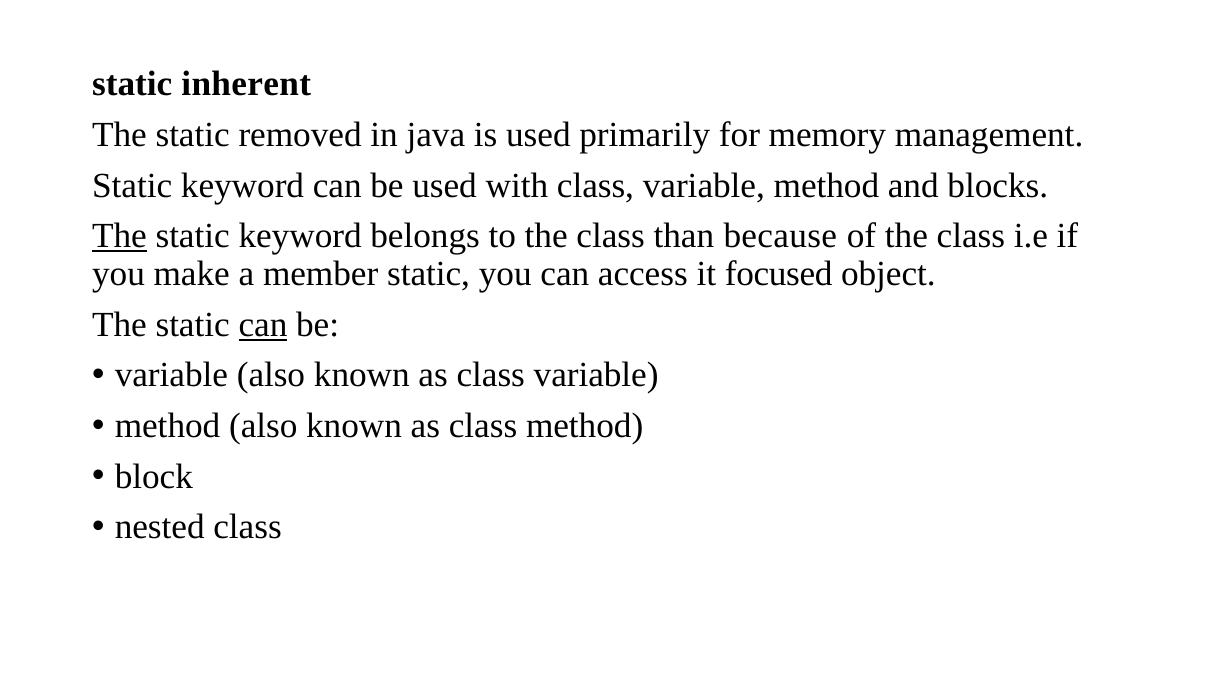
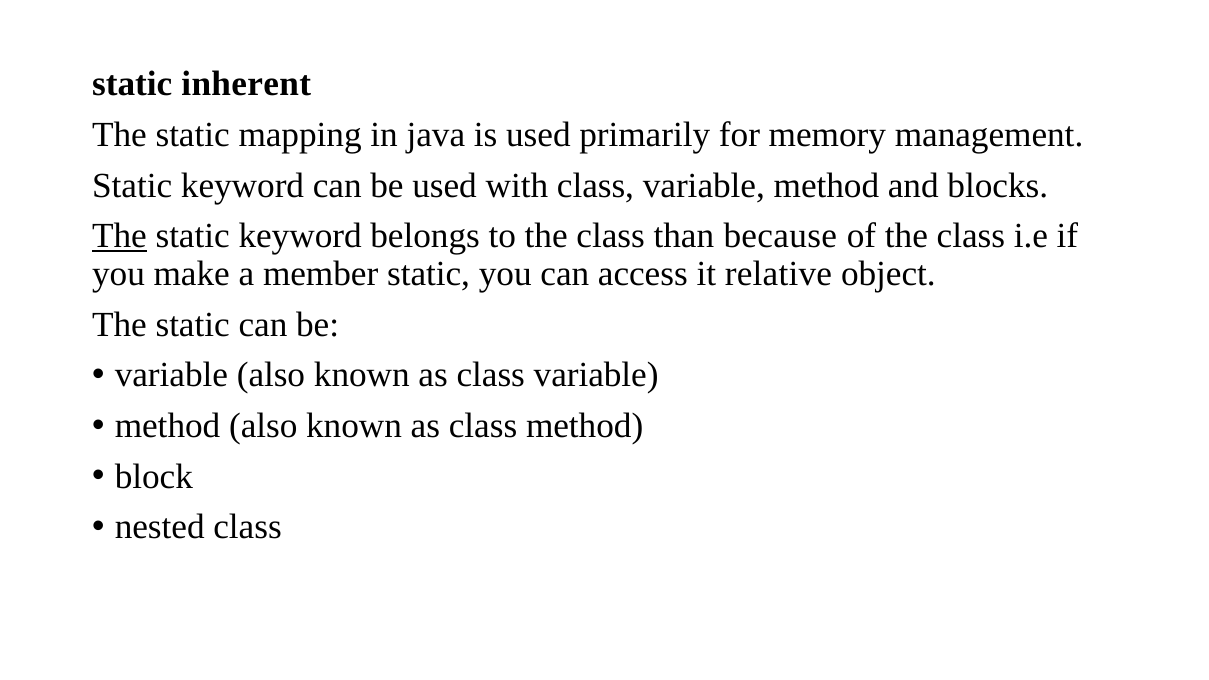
removed: removed -> mapping (300, 135)
focused: focused -> relative (778, 274)
can underline: present -> none (263, 325)
